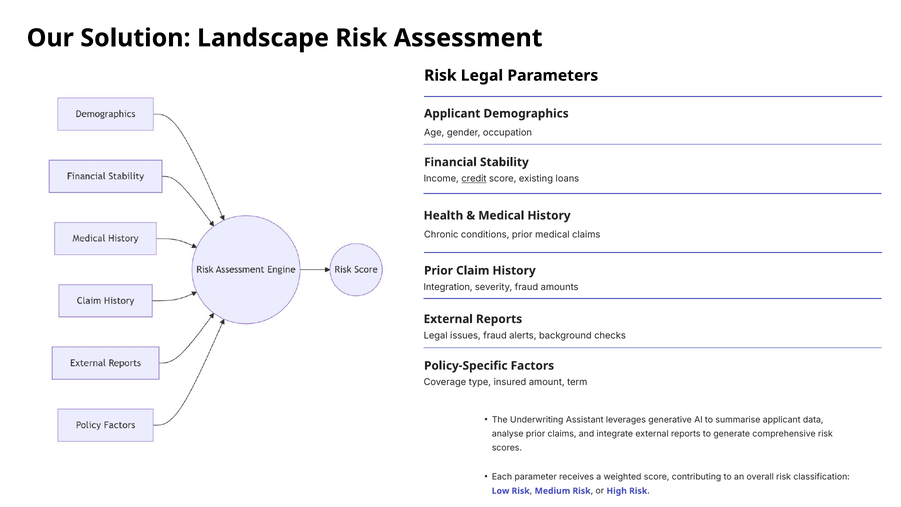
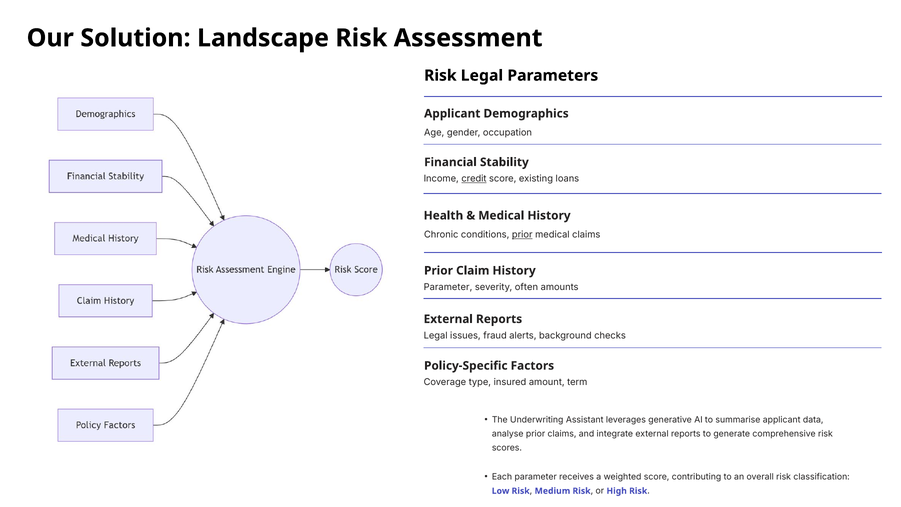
prior underline: none -> present (522, 235)
Integration: Integration -> Parameter (448, 287)
severity fraud: fraud -> often (526, 287)
